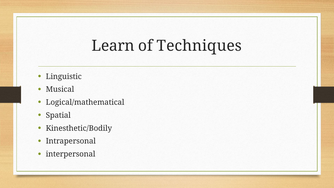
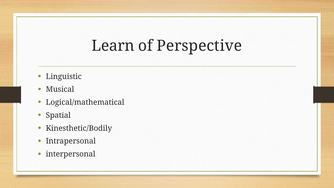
Techniques: Techniques -> Perspective (199, 46)
